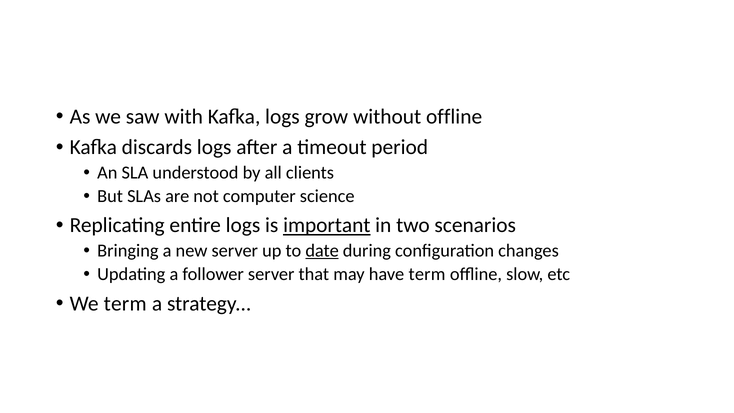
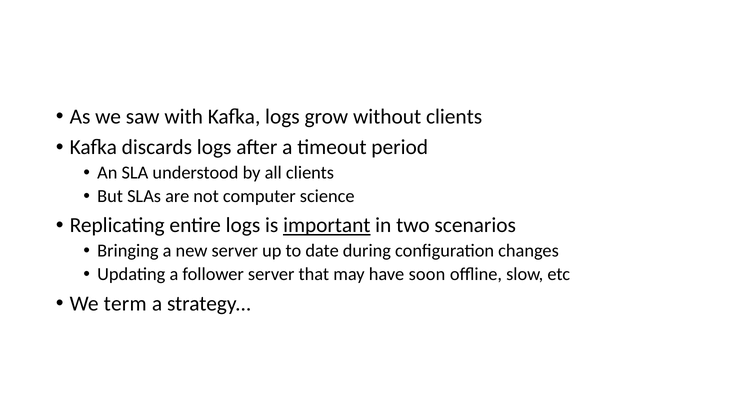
without offline: offline -> clients (454, 117)
date underline: present -> none (322, 251)
have term: term -> soon (427, 274)
